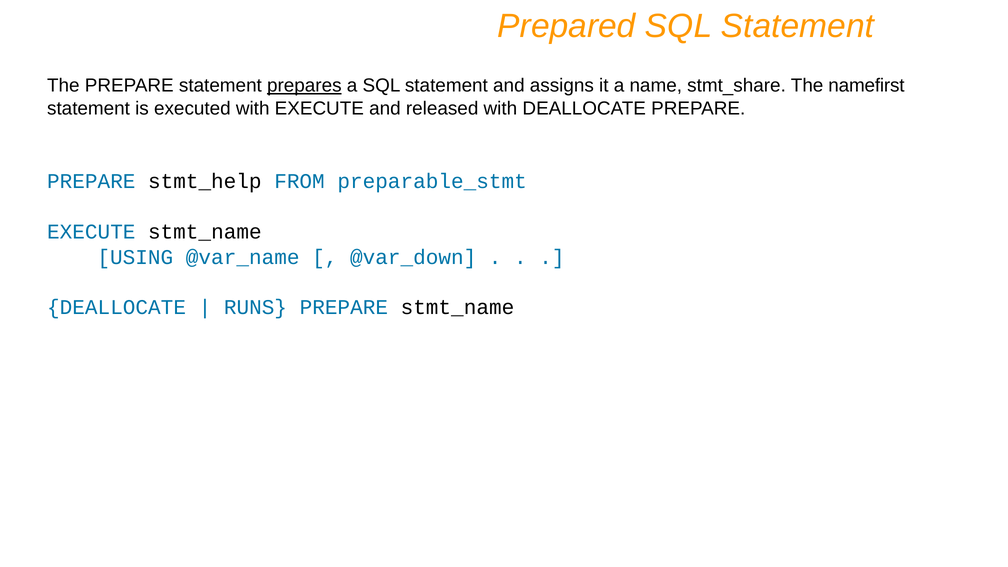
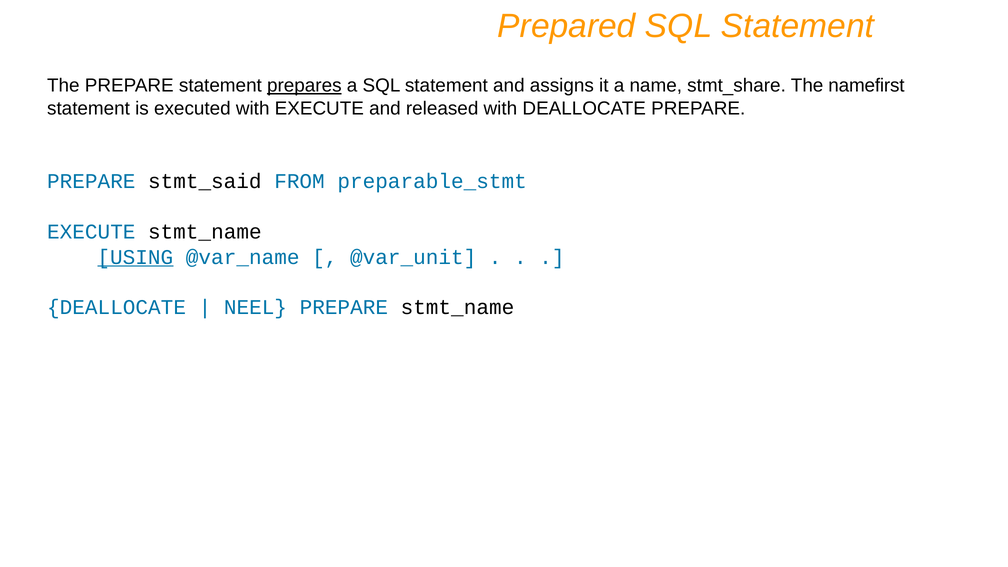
stmt_help: stmt_help -> stmt_said (205, 181)
USING underline: none -> present (135, 257)
@var_down: @var_down -> @var_unit (413, 257)
RUNS: RUNS -> NEEL (255, 307)
